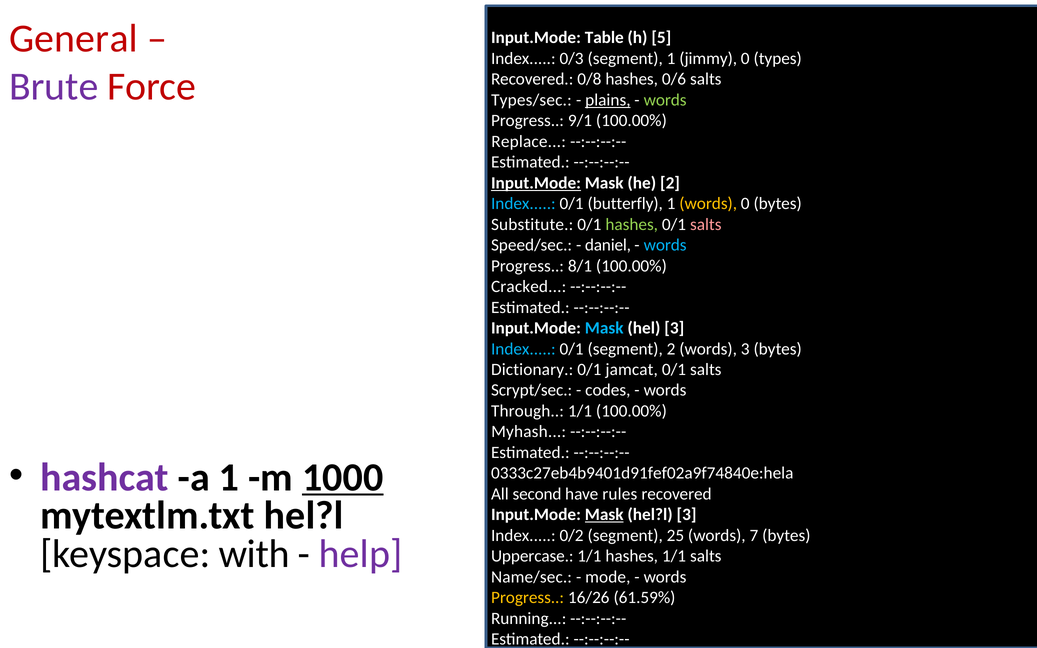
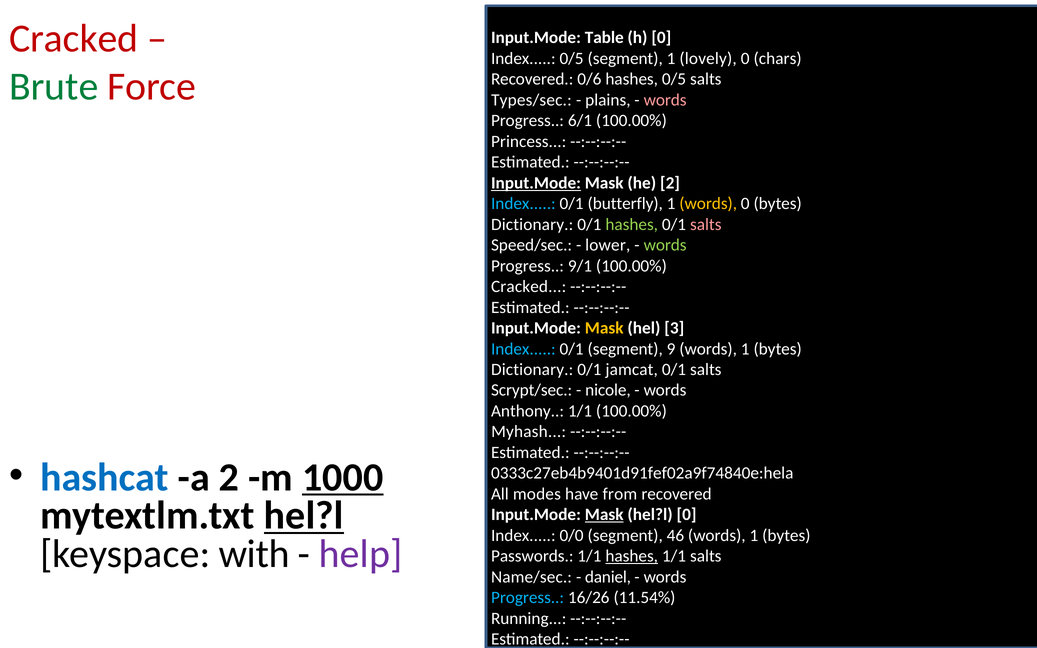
General: General -> Cracked (74, 39)
h 5: 5 -> 0 (661, 38)
Index 0/3: 0/3 -> 0/5 (572, 59)
jimmy: jimmy -> lovely (708, 59)
types: types -> chars (778, 59)
Brute colour: purple -> green (54, 86)
0/8: 0/8 -> 0/6 (589, 79)
hashes 0/6: 0/6 -> 0/5 (674, 79)
plains underline: present -> none (608, 100)
words colour: light green -> pink (665, 100)
9/1: 9/1 -> 6/1 (580, 121)
Replace: Replace -> Princess (529, 141)
Substitute: Substitute -> Dictionary (532, 224)
daniel: daniel -> lower (608, 245)
words colour: light blue -> light green (665, 245)
8/1: 8/1 -> 9/1 (580, 266)
Mask colour: light blue -> yellow (604, 328)
segment 2: 2 -> 9 (671, 349)
3: 3 -> 1 (745, 349)
codes: codes -> nicole (608, 390)
Through: Through -> Anthony (528, 411)
hashcat colour: purple -> blue (105, 477)
a 1: 1 -> 2 (229, 477)
second: second -> modes (537, 494)
rules: rules -> from (620, 494)
hel?l underline: none -> present (304, 516)
hel?l 3: 3 -> 0 (687, 515)
0/2: 0/2 -> 0/0 (572, 536)
25: 25 -> 46 (675, 536)
7: 7 -> 1 (754, 536)
Uppercase: Uppercase -> Passwords (532, 556)
hashes underline: none -> present (632, 556)
mode: mode -> daniel (608, 577)
Progress colour: yellow -> light blue (528, 598)
61.59%: 61.59% -> 11.54% (644, 598)
